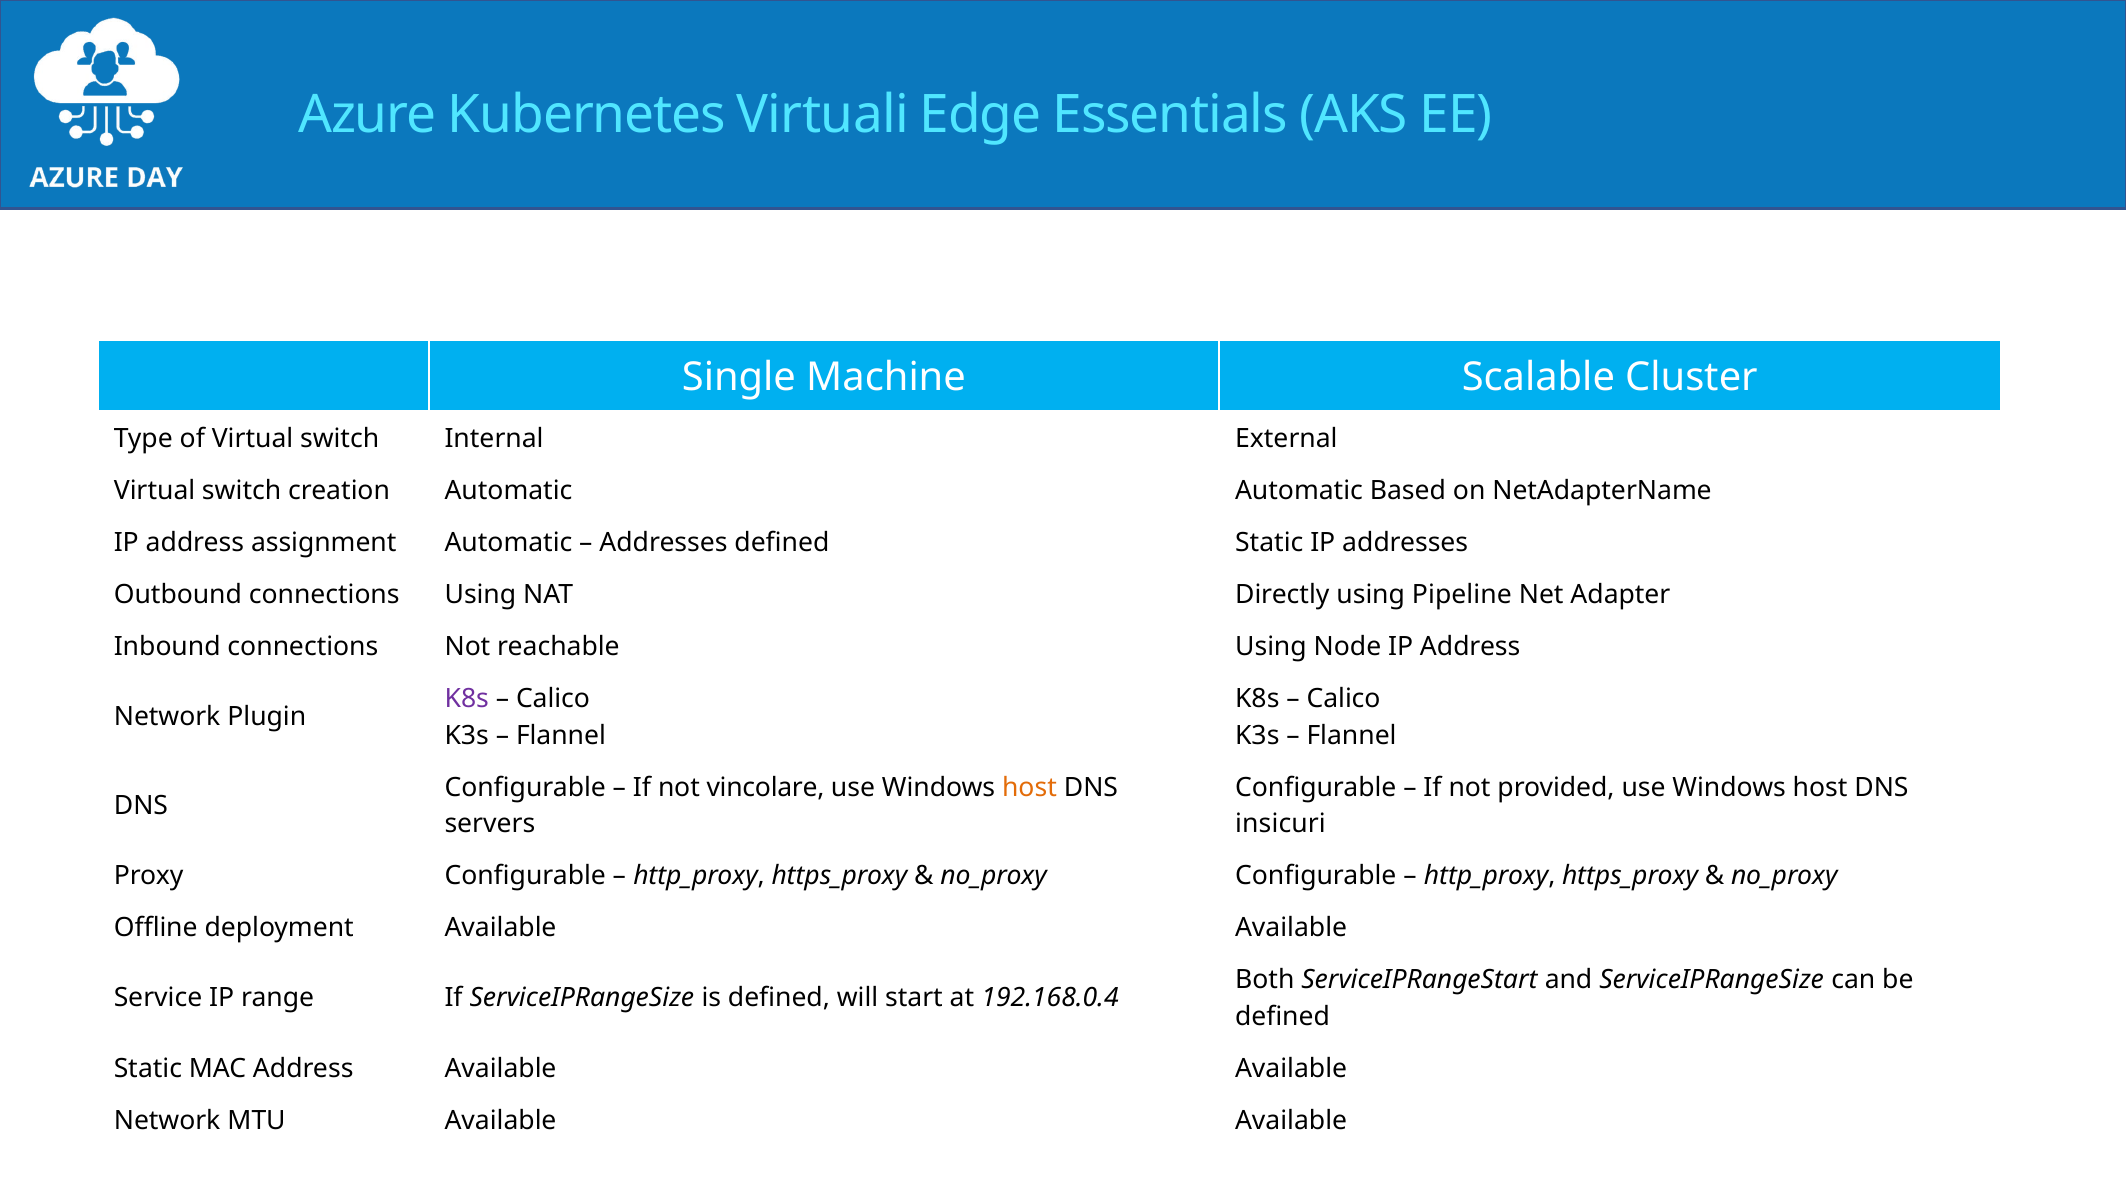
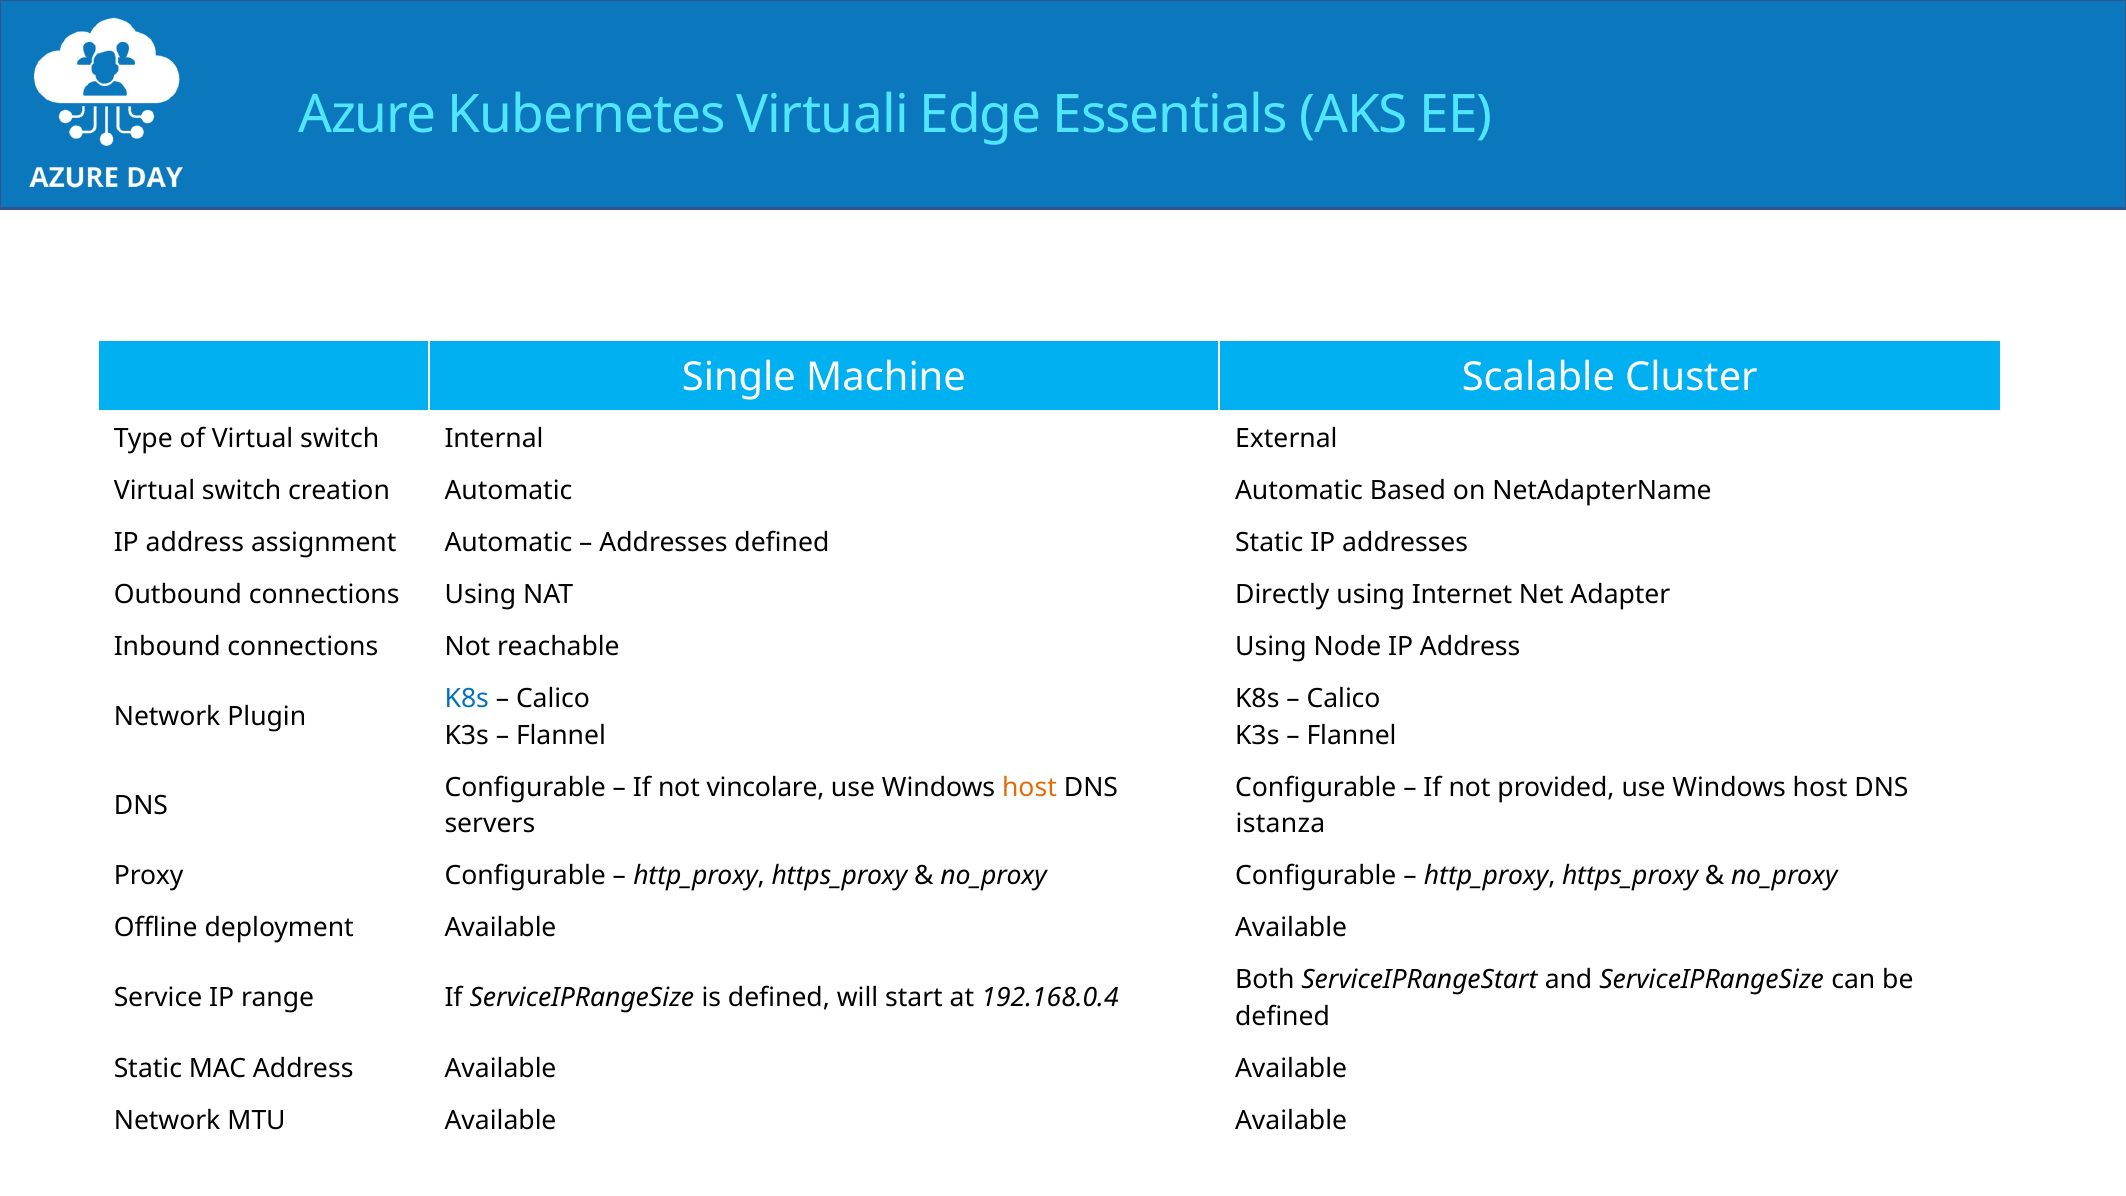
Pipeline: Pipeline -> Internet (1462, 595)
K8s colour: purple -> blue (467, 699)
insicuri: insicuri -> istanza (1280, 824)
